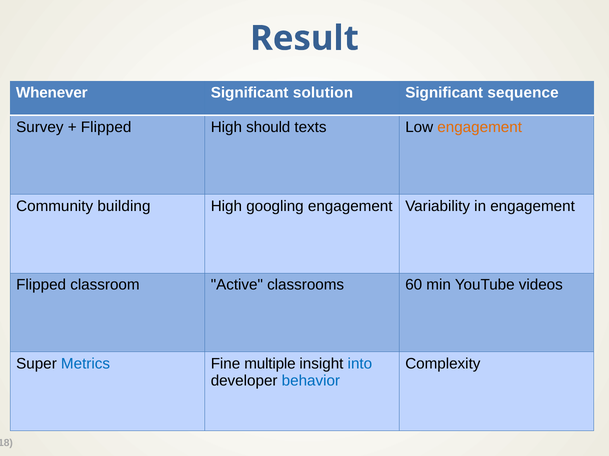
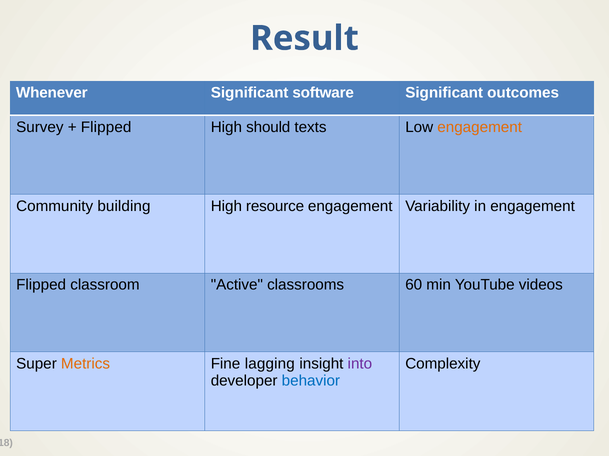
solution: solution -> software (323, 93)
sequence: sequence -> outcomes (523, 93)
googling: googling -> resource (275, 206)
Metrics colour: blue -> orange (86, 364)
multiple: multiple -> lagging (270, 364)
into colour: blue -> purple (360, 364)
